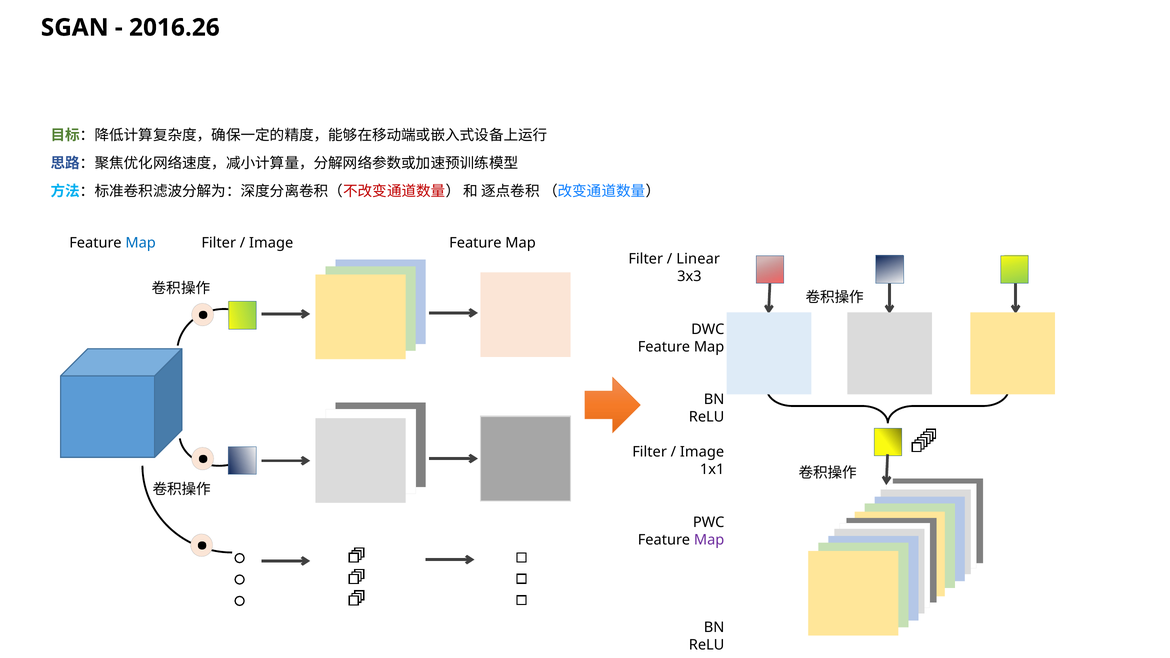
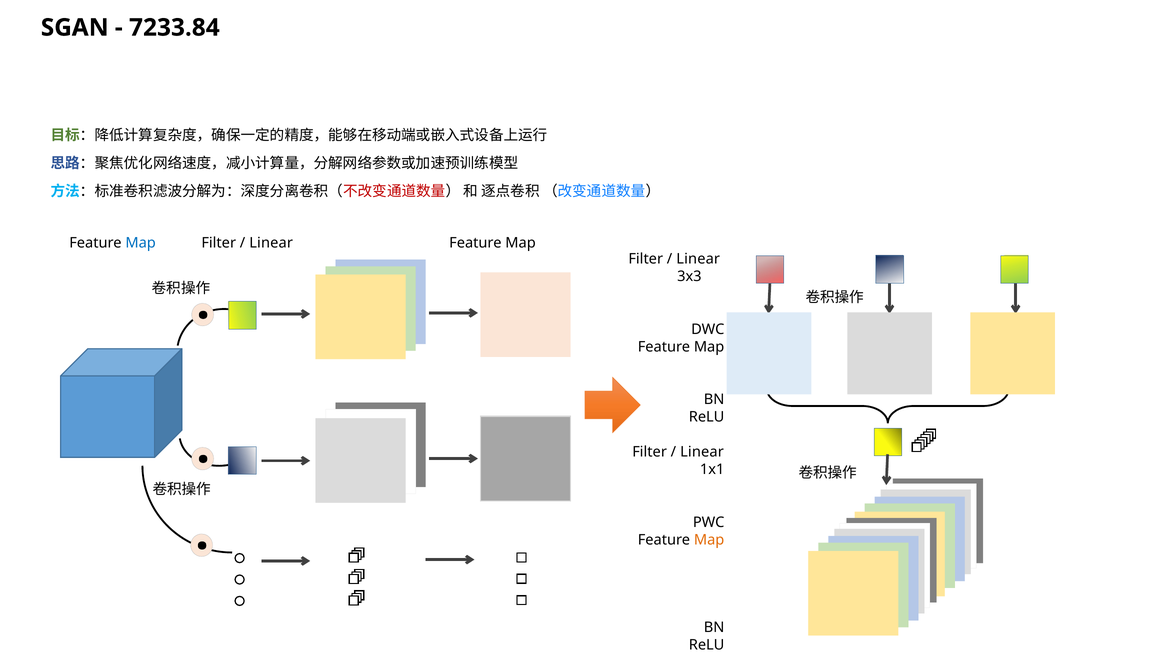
2016.26: 2016.26 -> 7233.84 (174, 28)
Image: Image -> Linear (271, 243)
Image: Image -> Linear (702, 452)
Map colour: purple -> orange (709, 540)
